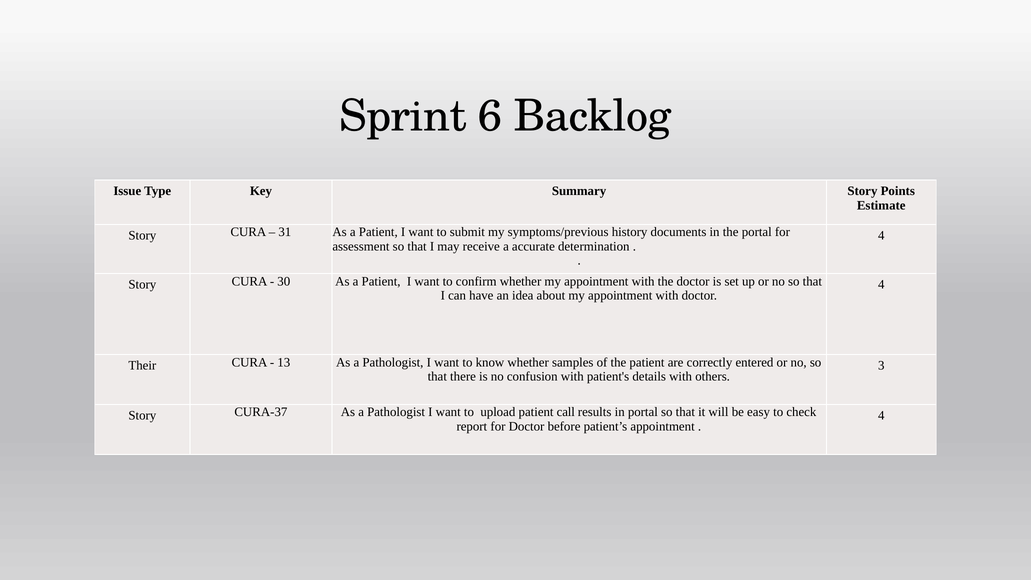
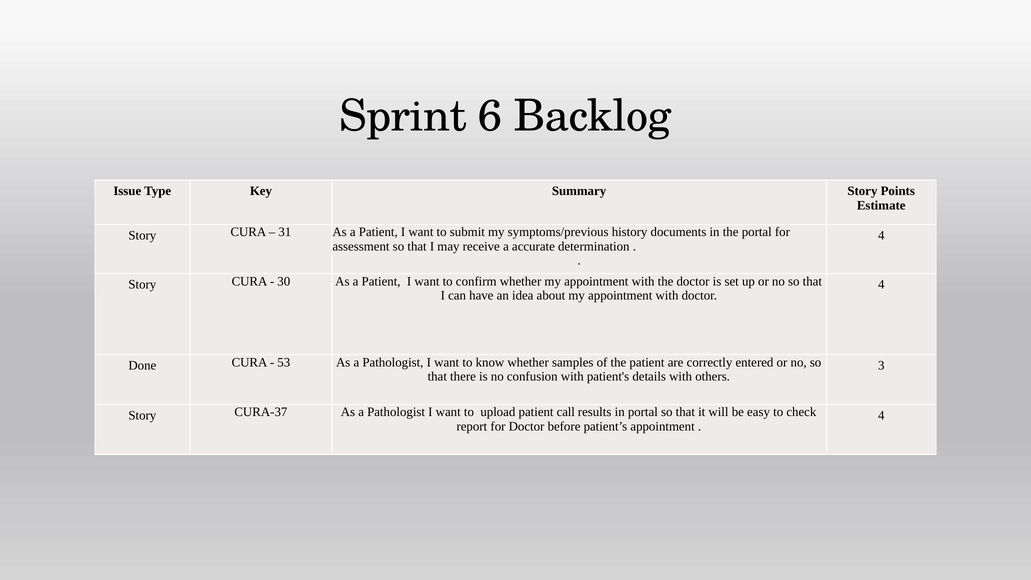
Their: Their -> Done (142, 366)
13: 13 -> 53 (284, 362)
